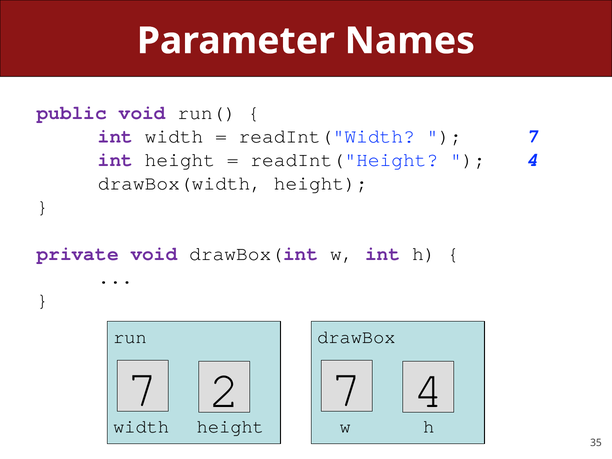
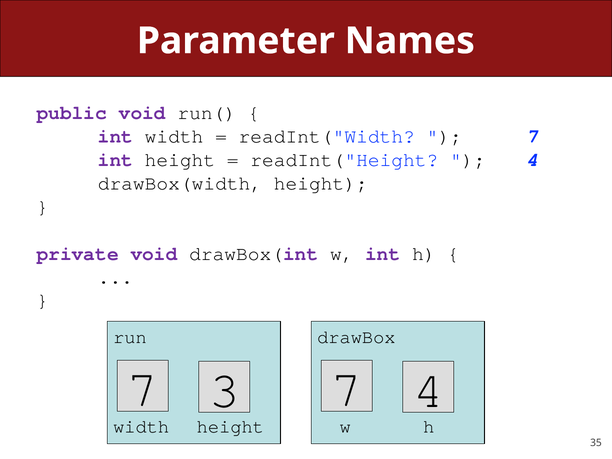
2: 2 -> 3 (224, 390)
